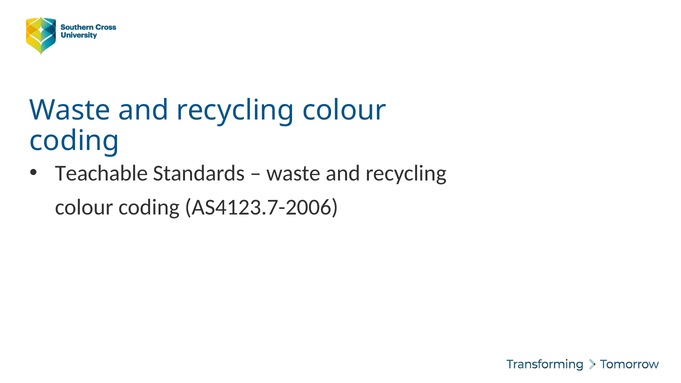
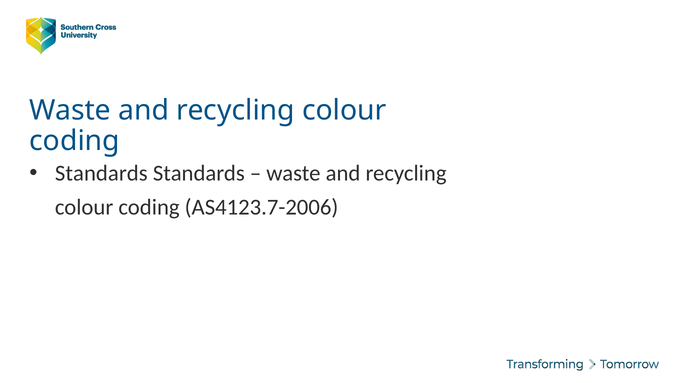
Teachable: Teachable -> Standards (101, 173)
